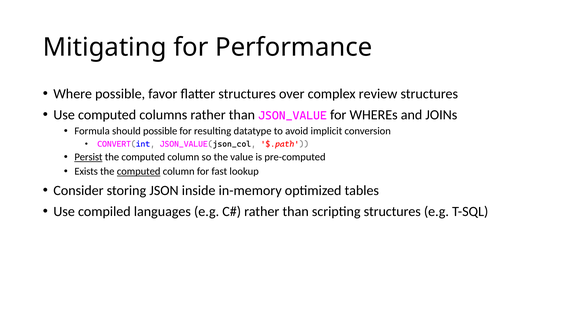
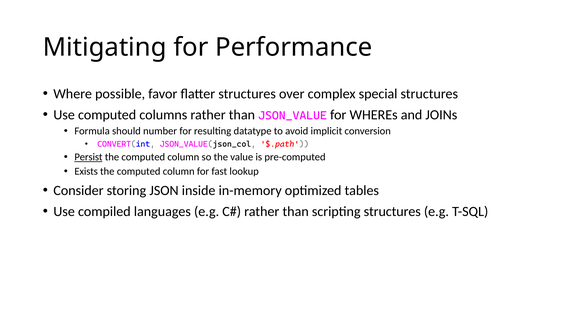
review: review -> special (378, 94)
should possible: possible -> number (160, 131)
computed underline: present -> none (139, 171)
